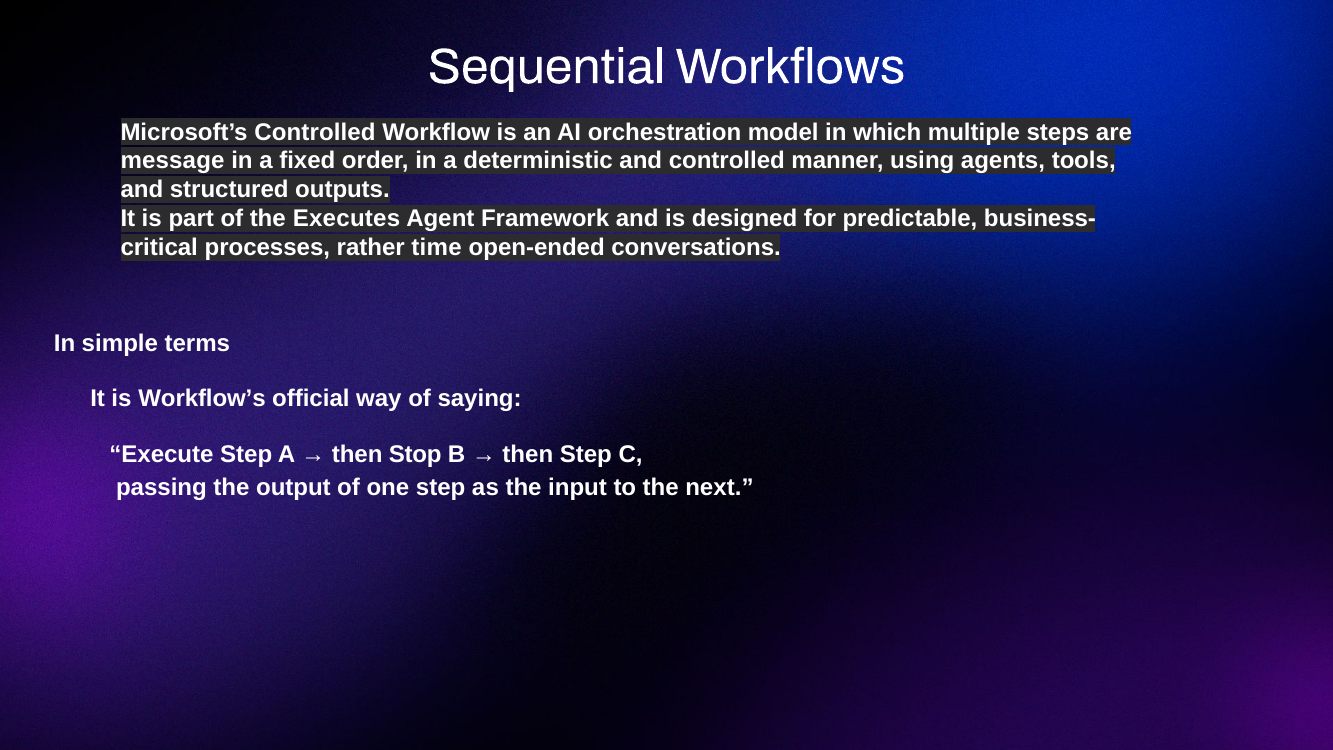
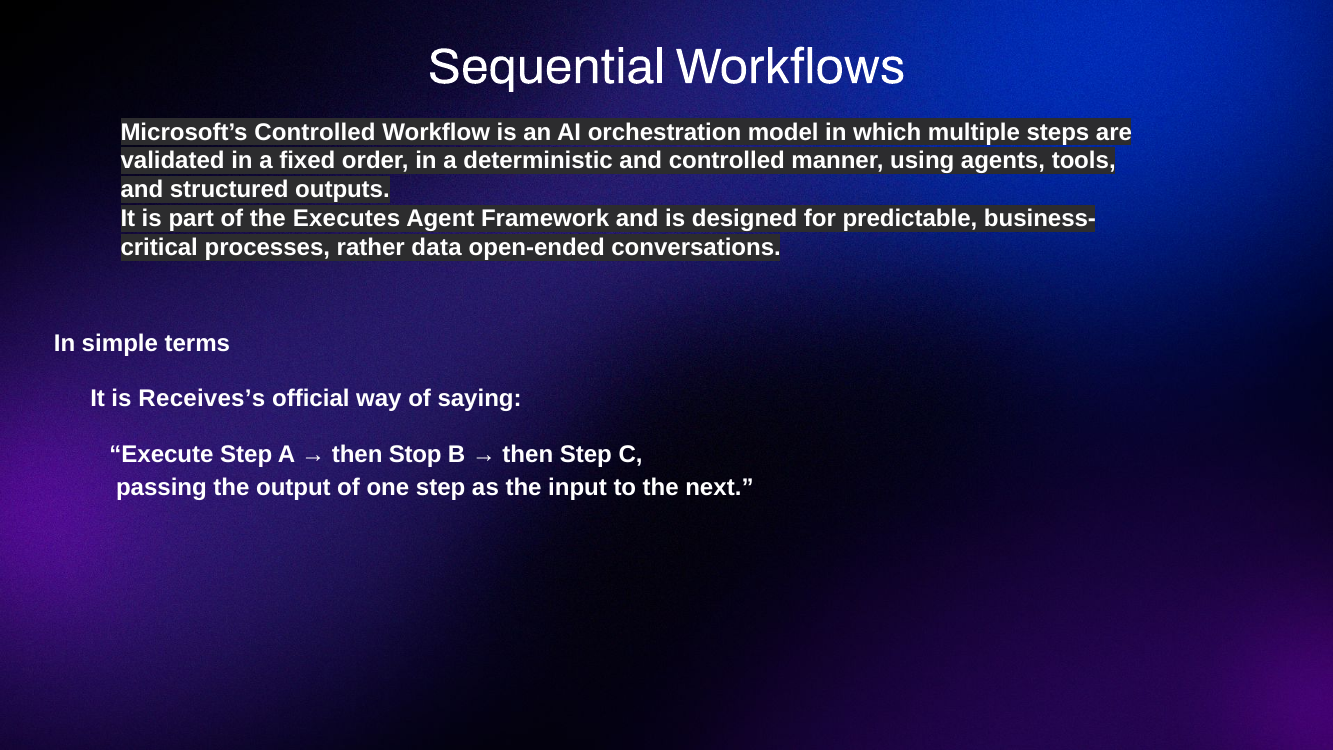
message: message -> validated (173, 161)
time: time -> data (437, 248)
Workflow’s: Workflow’s -> Receives’s (202, 399)
